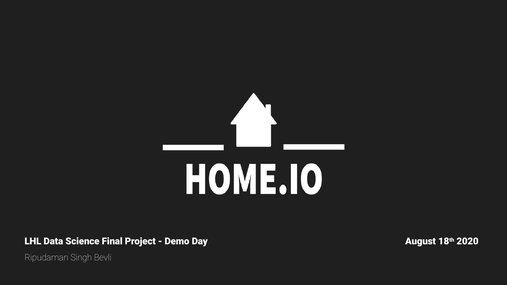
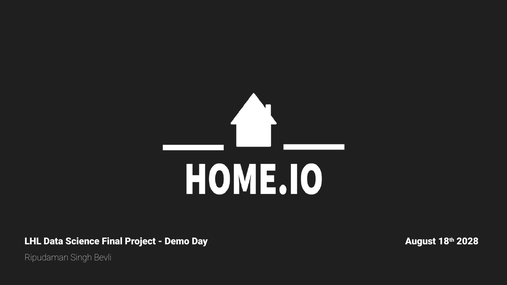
2020: 2020 -> 2028 (468, 242)
